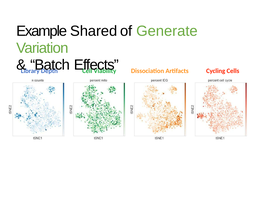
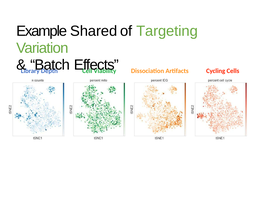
Generate: Generate -> Targeting (167, 31)
